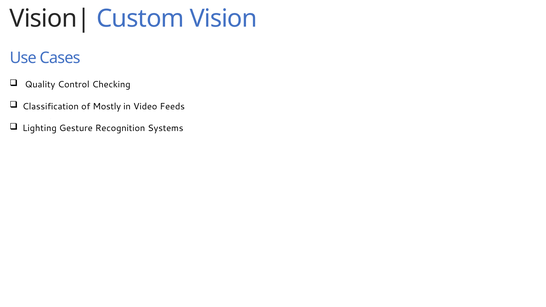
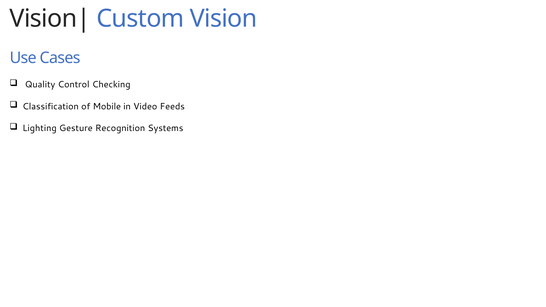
Mostly: Mostly -> Mobile (107, 106)
